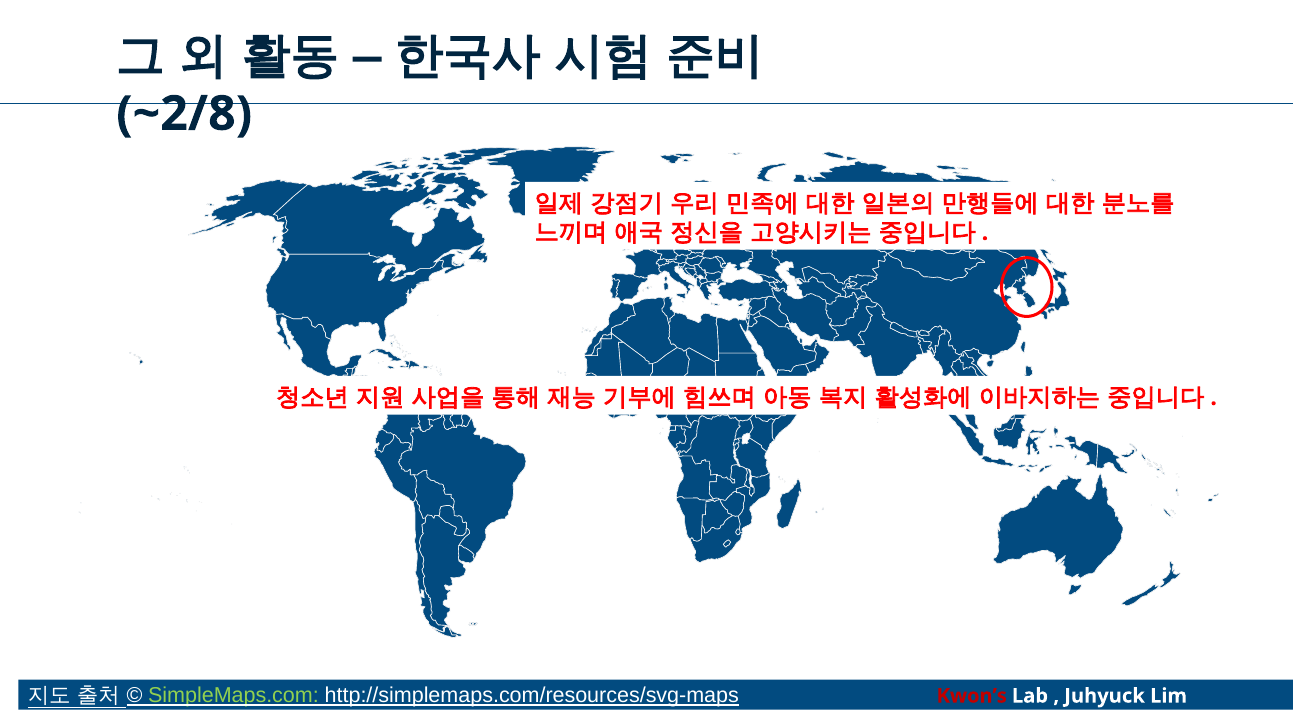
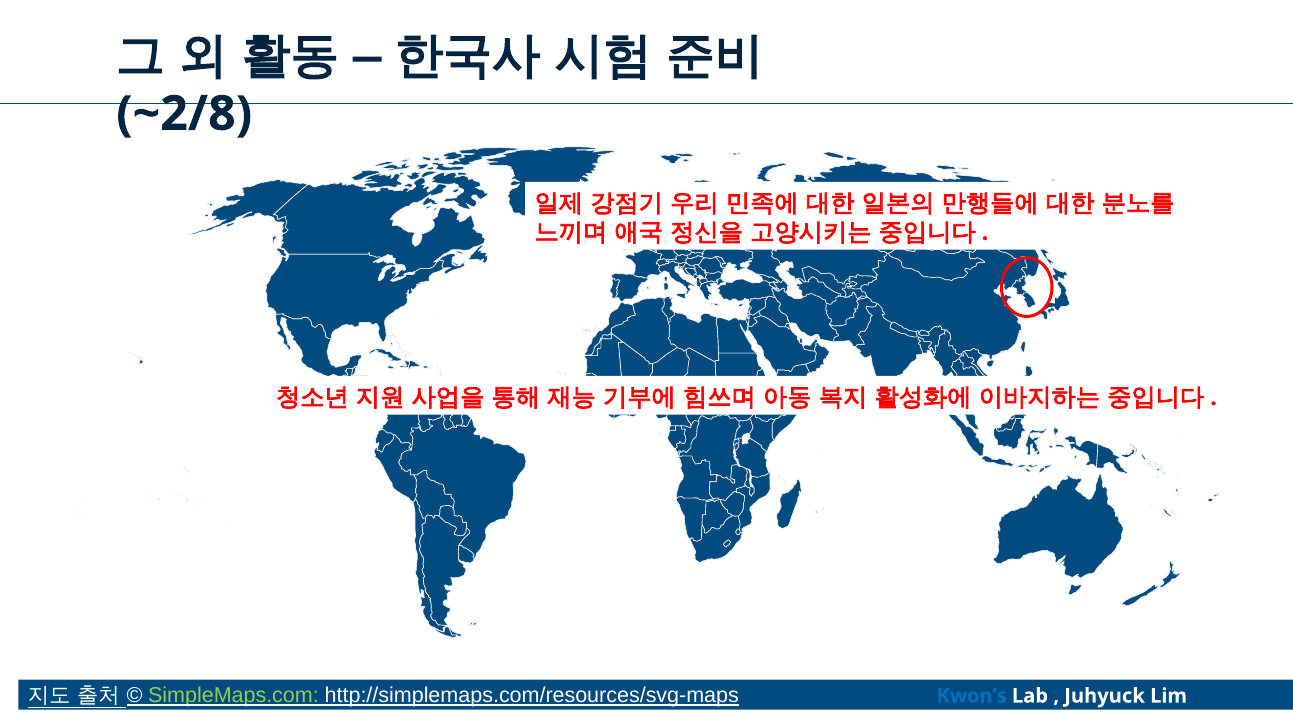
Kwon’s colour: red -> blue (972, 696)
